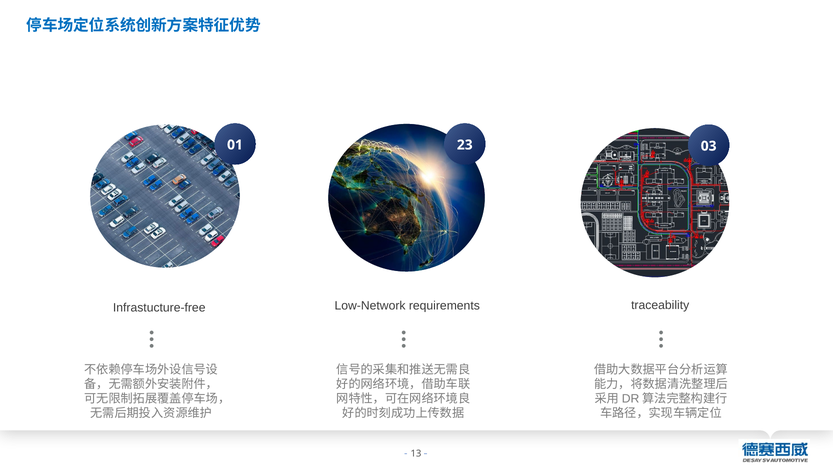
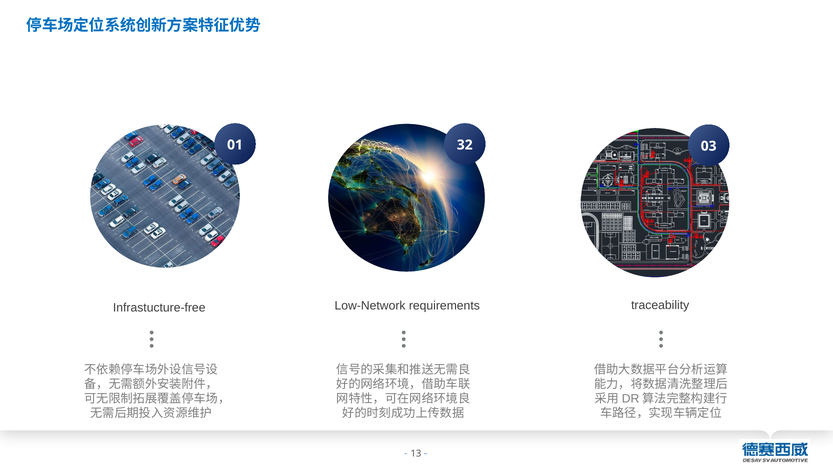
23: 23 -> 32 (465, 145)
